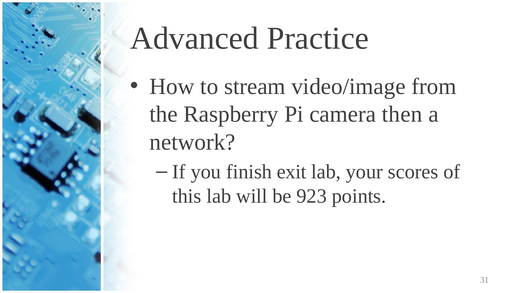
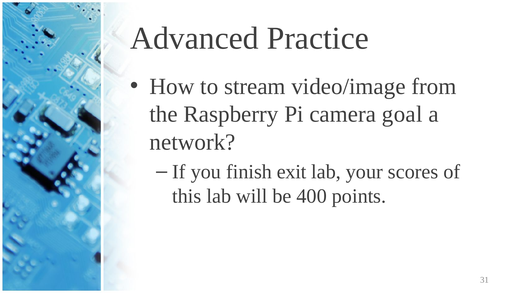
then: then -> goal (402, 114)
923: 923 -> 400 (312, 196)
